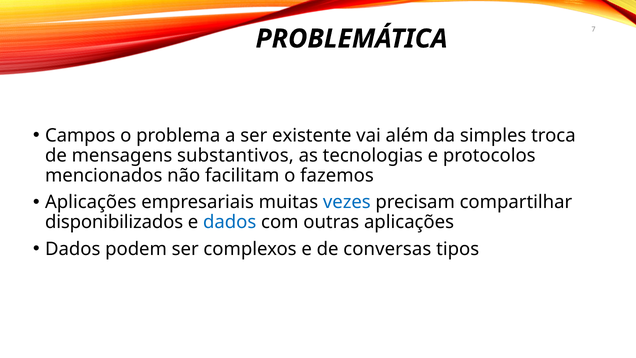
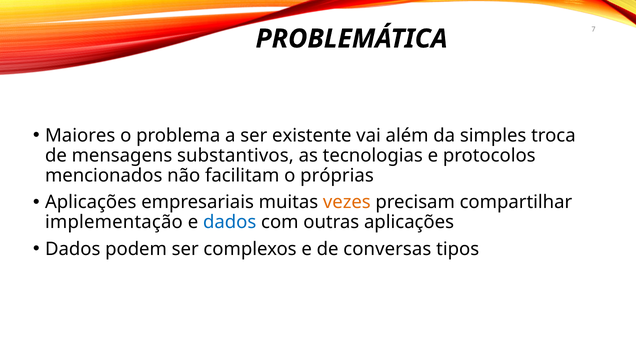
Campos: Campos -> Maiores (80, 135)
fazemos: fazemos -> próprias (337, 175)
vezes colour: blue -> orange (347, 202)
disponibilizados: disponibilizados -> implementação (114, 222)
